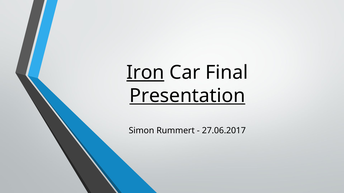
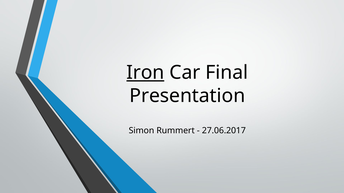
Presentation underline: present -> none (187, 96)
